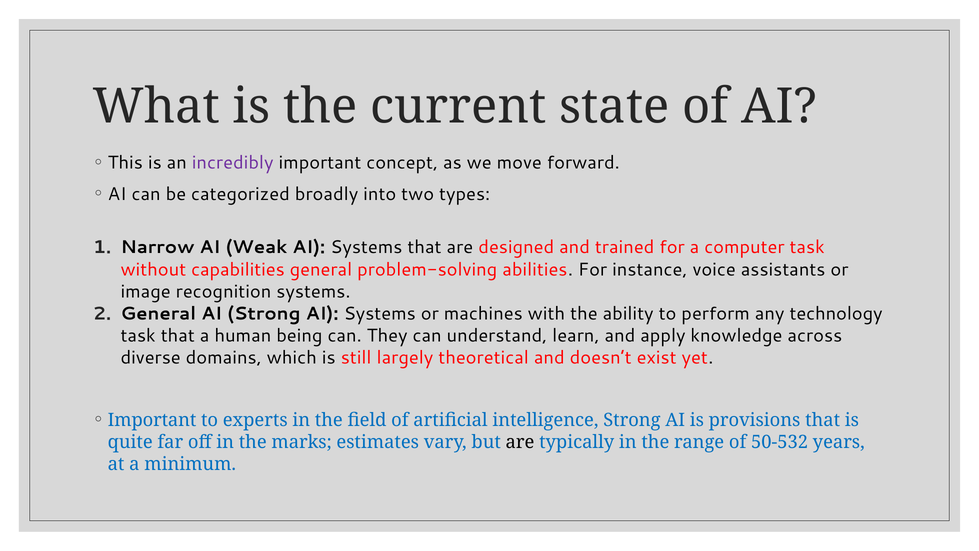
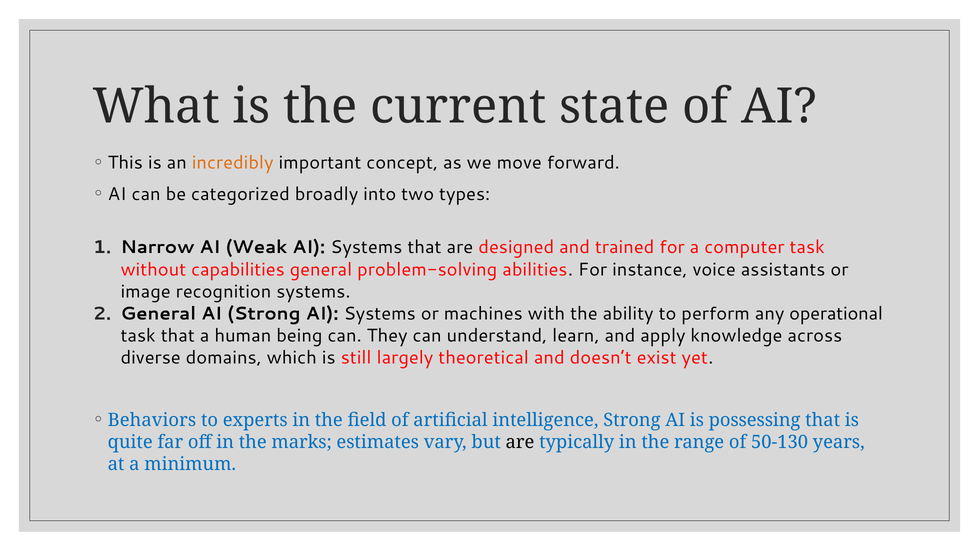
incredibly colour: purple -> orange (233, 163)
technology: technology -> operational (836, 313)
Important: Important -> Behaviors (152, 420)
provisions: provisions -> possessing (755, 420)
50-532: 50-532 -> 50-130 (780, 442)
